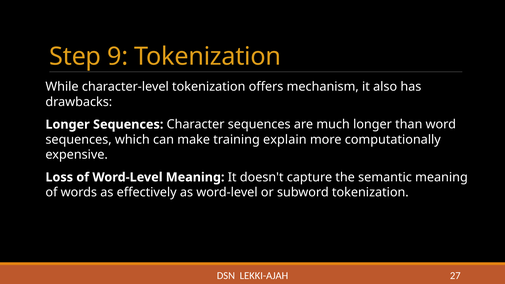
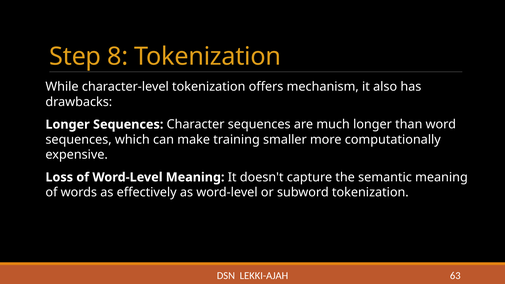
9: 9 -> 8 (118, 57)
explain: explain -> smaller (285, 140)
27: 27 -> 63 (455, 276)
